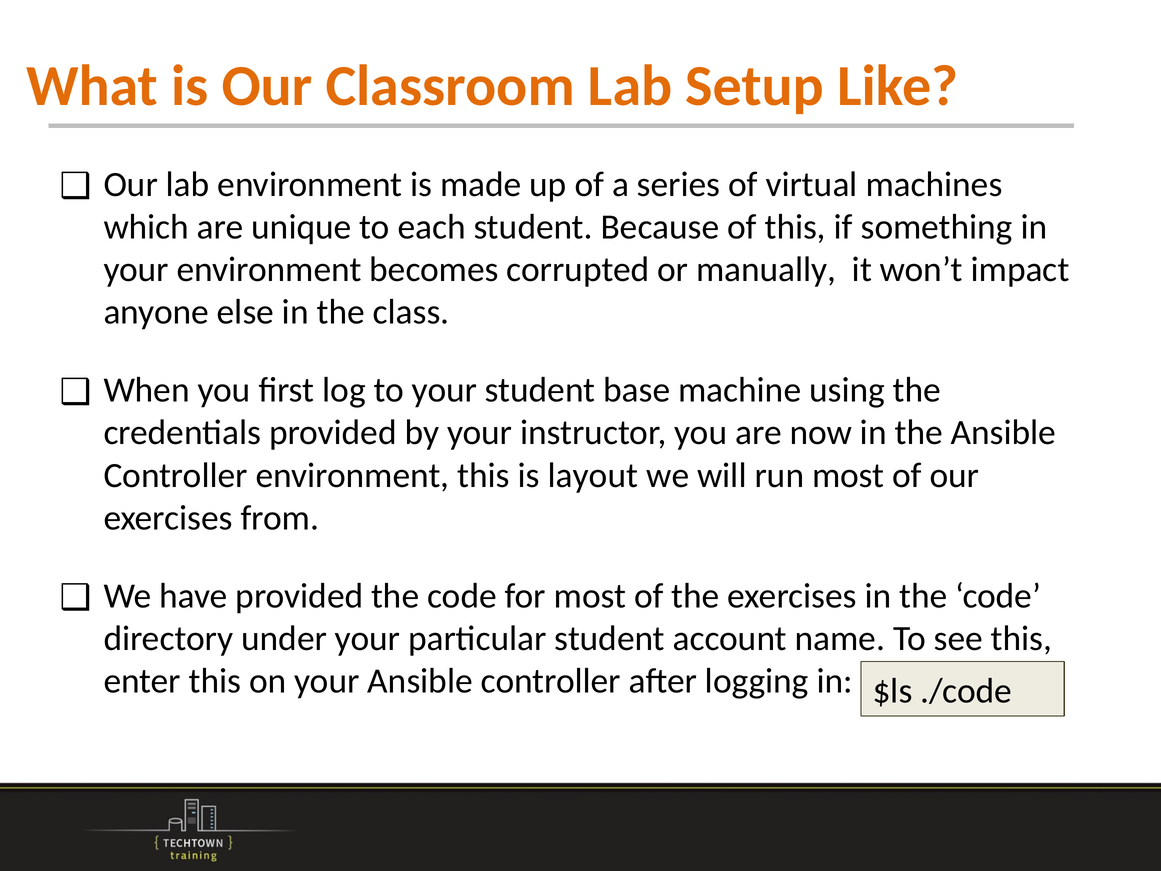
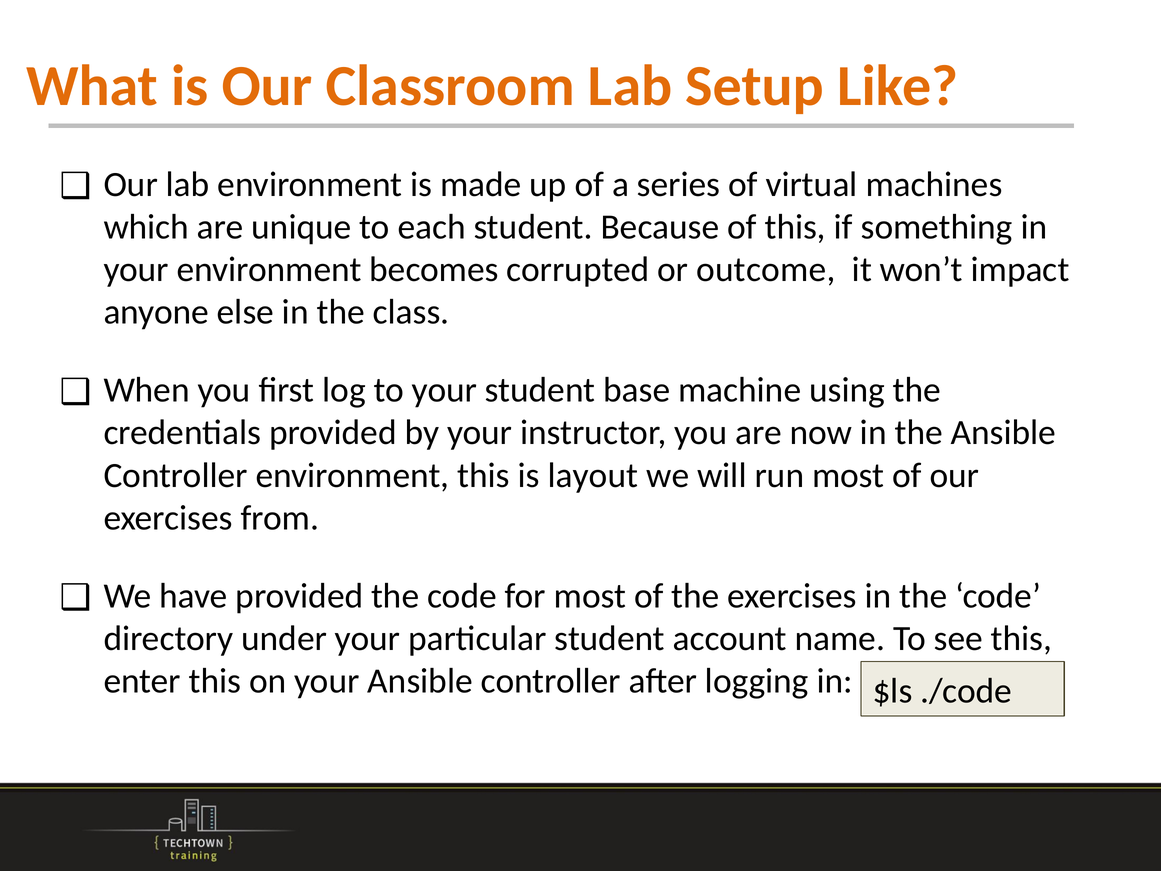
manually: manually -> outcome (766, 269)
